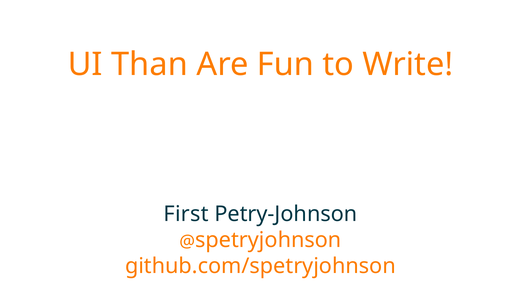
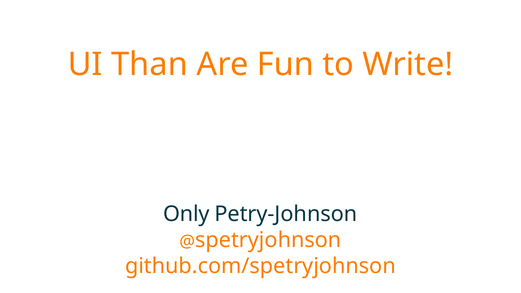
First: First -> Only (186, 214)
